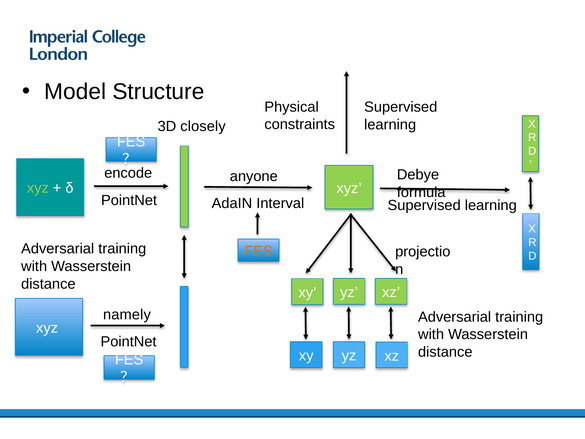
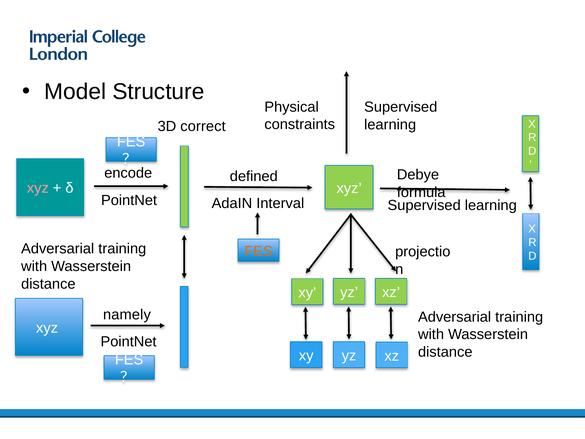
closely: closely -> correct (203, 126)
anyone: anyone -> defined (254, 176)
xyz colour: light green -> pink (38, 188)
